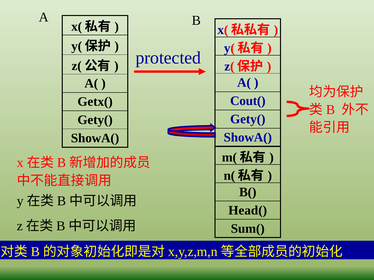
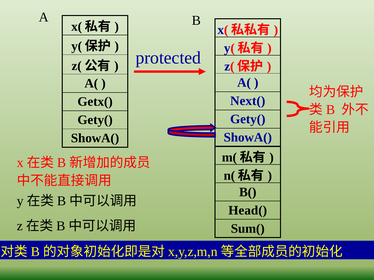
Cout(: Cout( -> Next( (248, 101)
